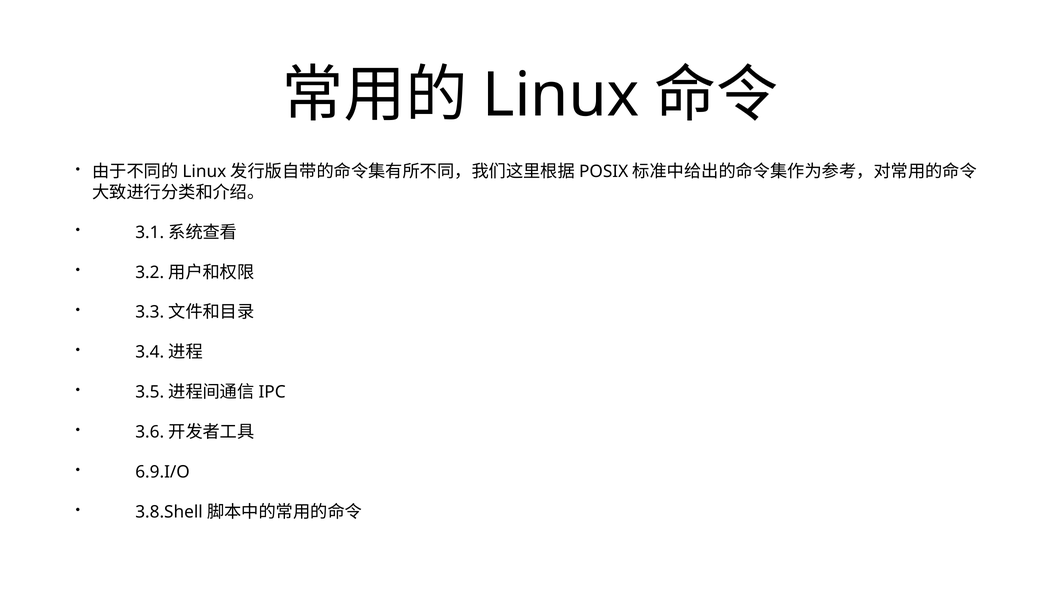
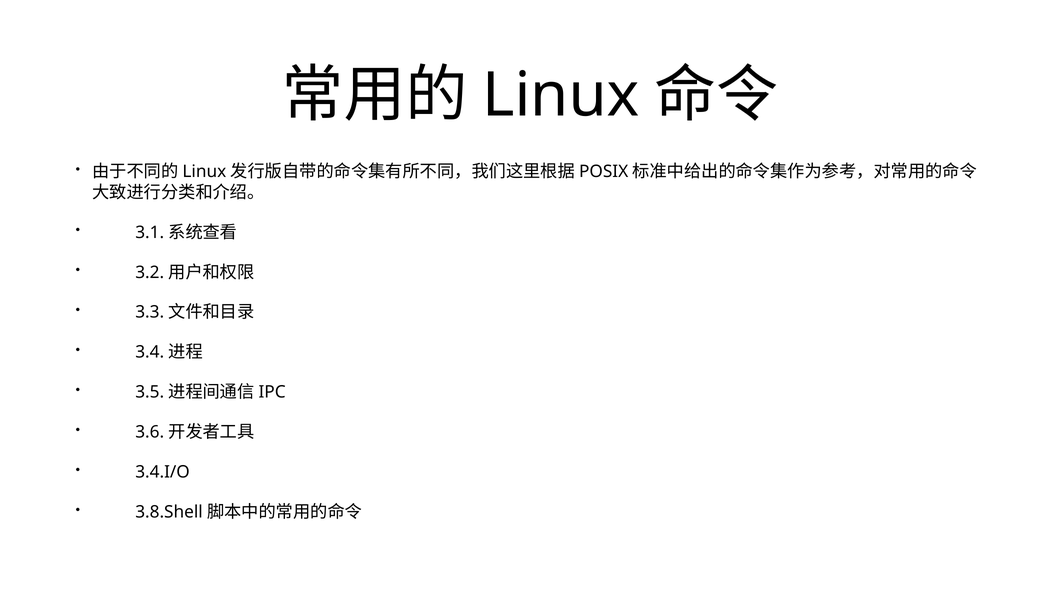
6.9.I/O: 6.9.I/O -> 3.4.I/O (163, 472)
